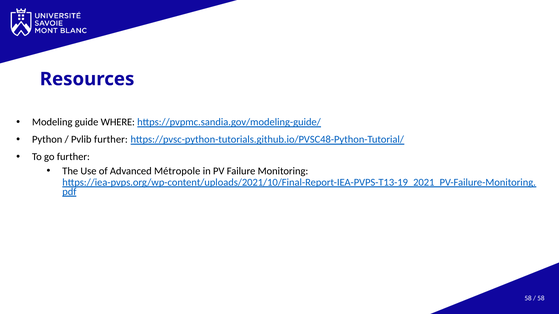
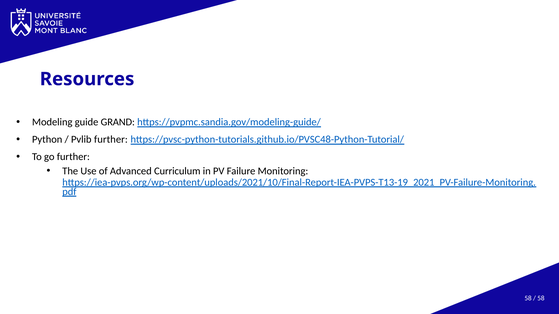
WHERE: WHERE -> GRAND (118, 122)
Métropole: Métropole -> Curriculum (177, 171)
